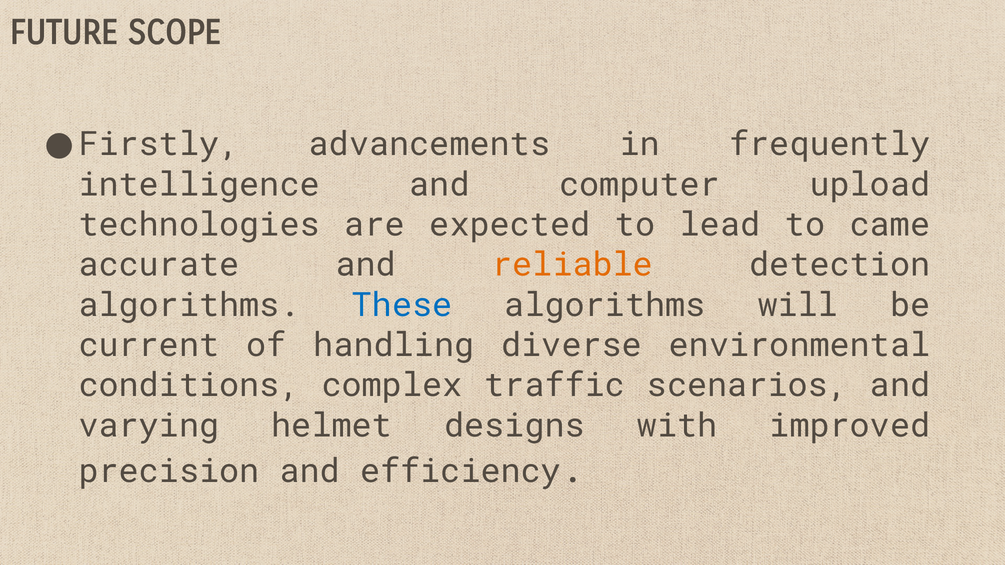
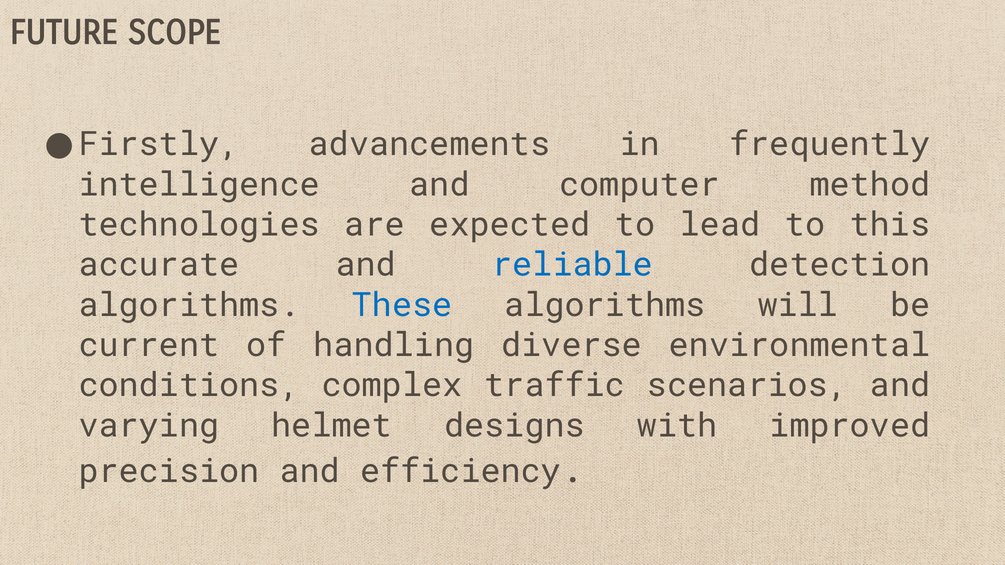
upload: upload -> method (870, 185)
came: came -> this (890, 225)
reliable colour: orange -> blue (573, 265)
